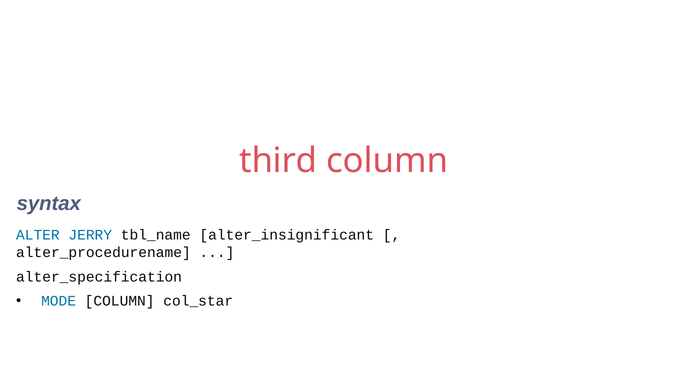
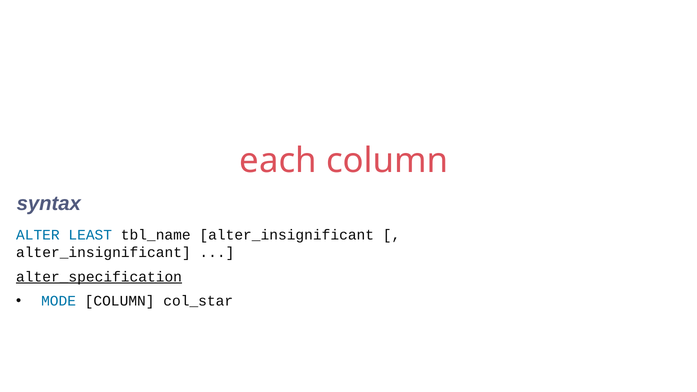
third: third -> each (278, 161)
JERRY: JERRY -> LEAST (90, 235)
alter_procedurename: alter_procedurename -> alter_insignificant (103, 252)
alter_specification underline: none -> present (99, 277)
